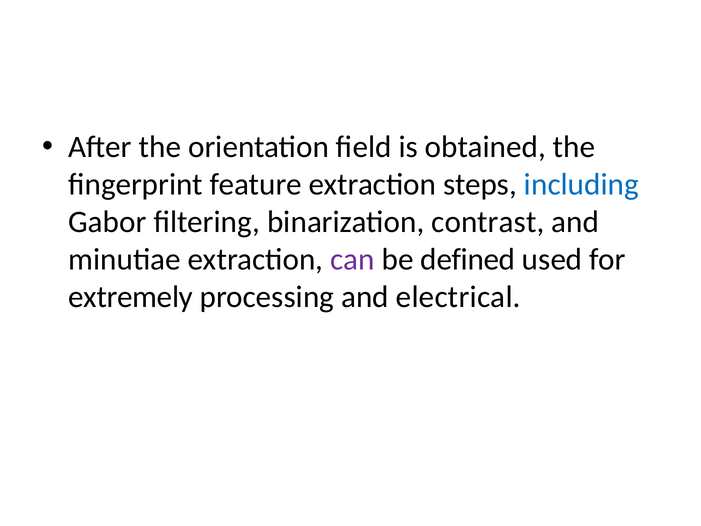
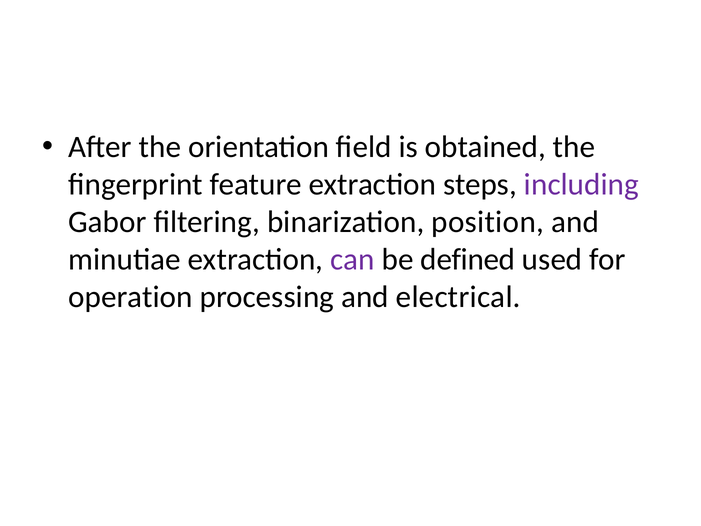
including colour: blue -> purple (581, 185)
contrast: contrast -> position (488, 222)
extremely: extremely -> operation (130, 297)
